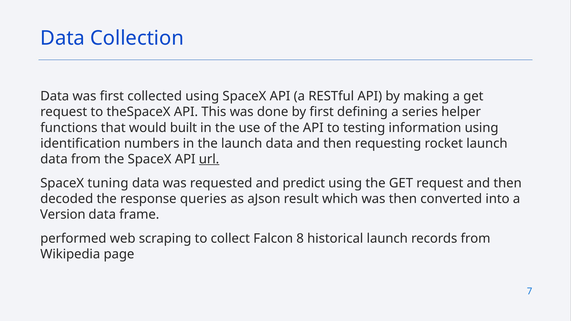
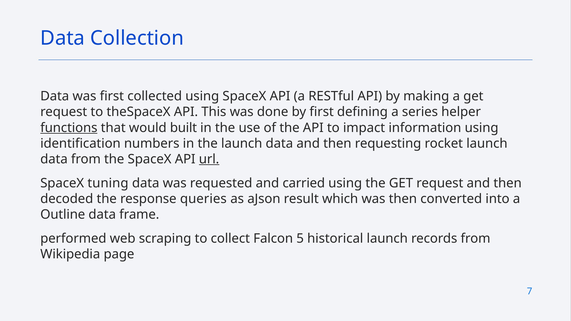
functions underline: none -> present (69, 128)
testing: testing -> impact (364, 128)
predict: predict -> carried (304, 183)
Version: Version -> Outline (63, 215)
8: 8 -> 5 (300, 239)
